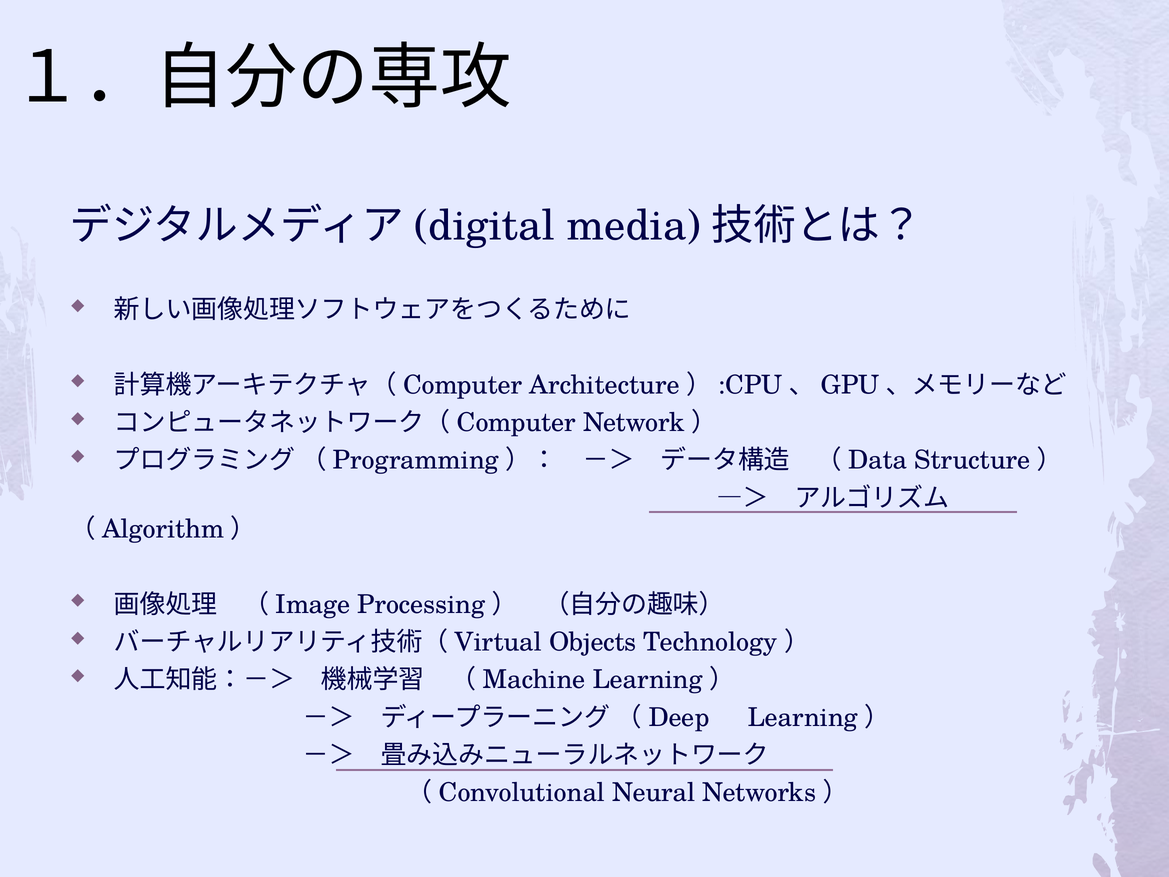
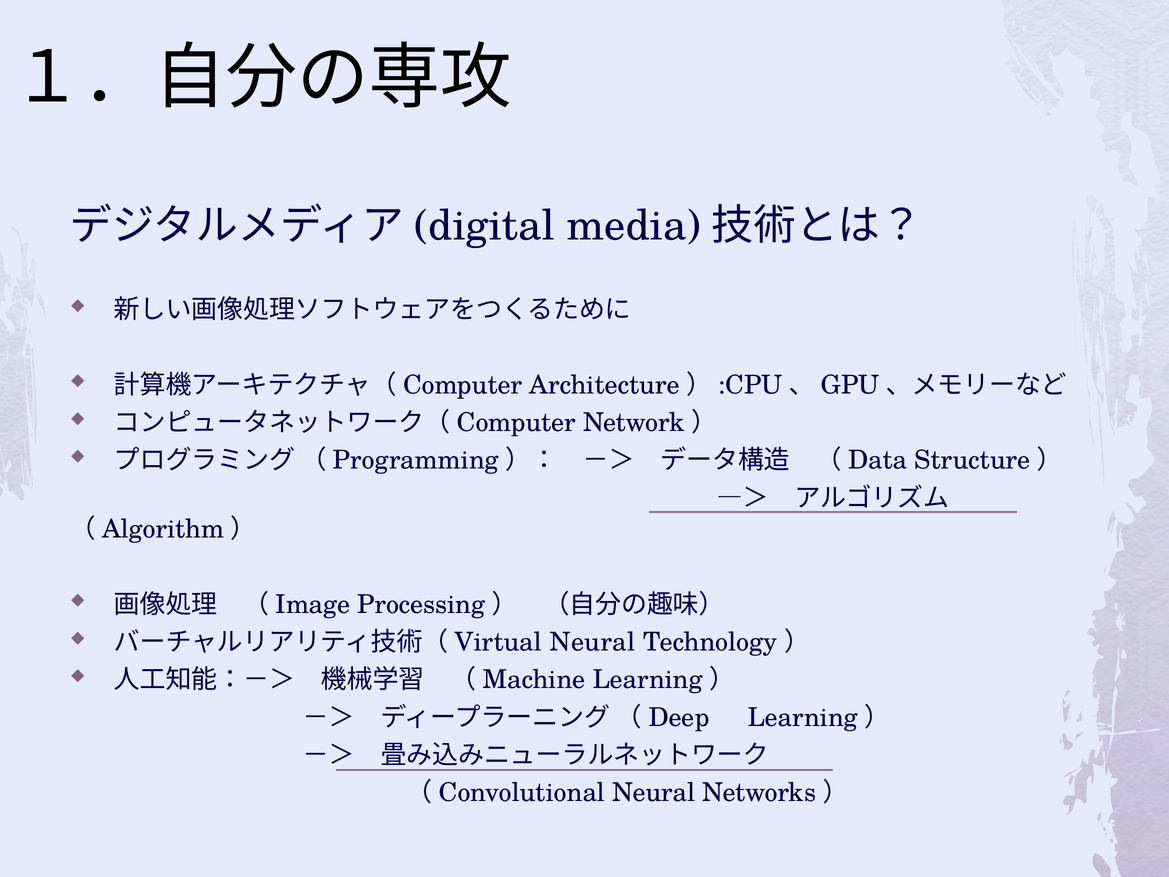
Objects: Objects -> Neural (592, 642)
